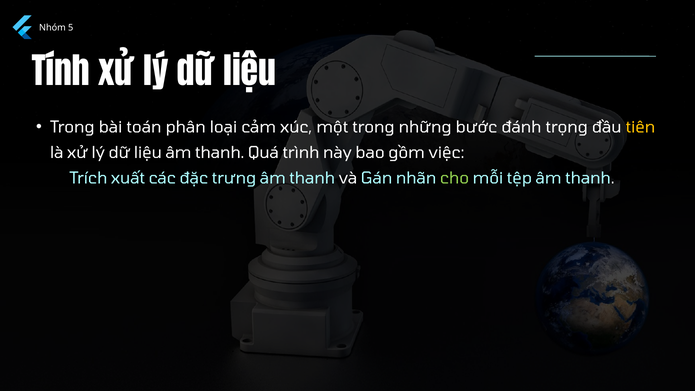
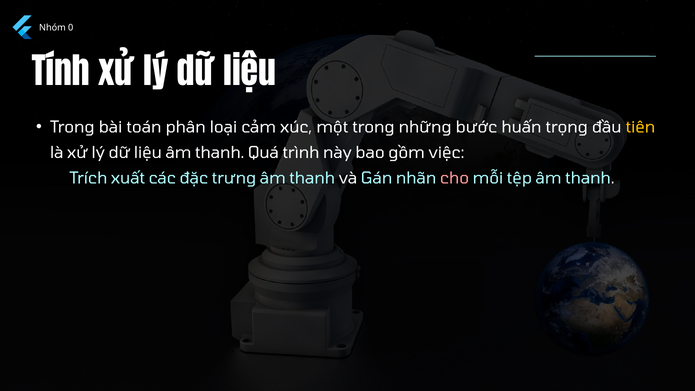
5: 5 -> 0 (71, 28)
đánh: đánh -> huấn (521, 127)
cho colour: light green -> pink (455, 178)
